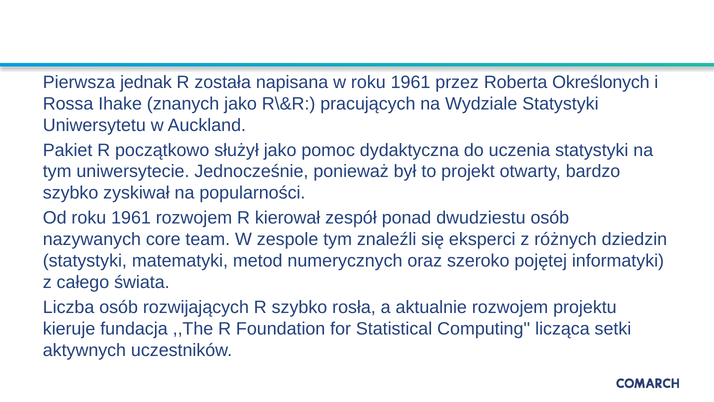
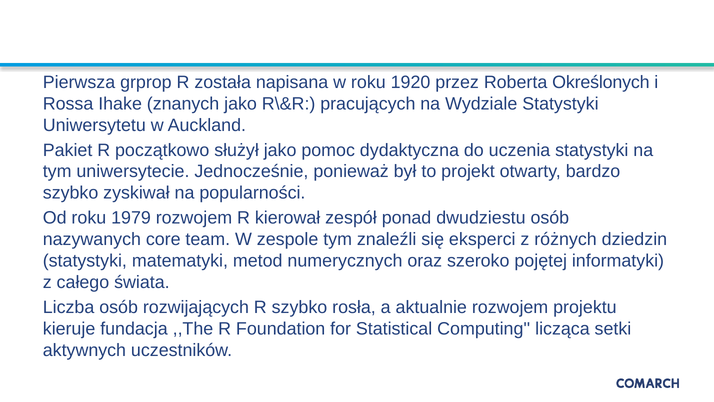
jednak: jednak -> grprop (146, 82)
w roku 1961: 1961 -> 1920 (411, 82)
Od roku 1961: 1961 -> 1979 (131, 218)
